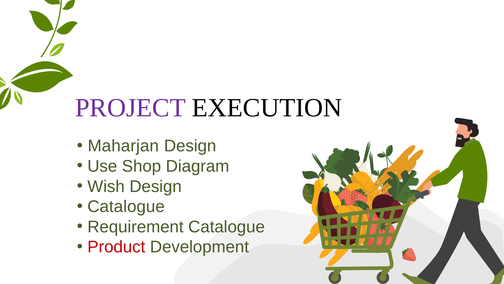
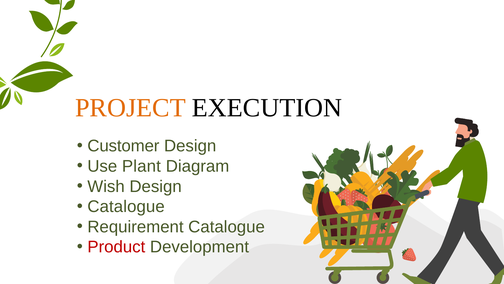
PROJECT colour: purple -> orange (130, 108)
Maharjan: Maharjan -> Customer (123, 146)
Shop: Shop -> Plant (141, 166)
